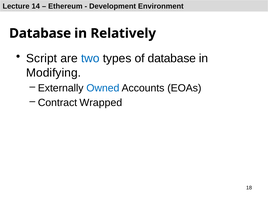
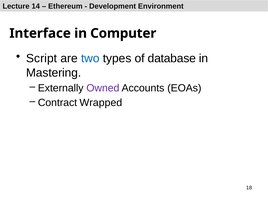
Database: Database -> Interface (40, 33)
Relatively: Relatively -> Computer (123, 33)
Modifying: Modifying -> Mastering (54, 73)
Owned colour: blue -> purple (103, 88)
